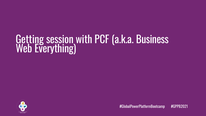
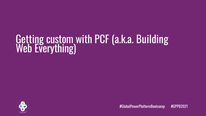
session: session -> custom (60, 40)
Business: Business -> Building (152, 40)
